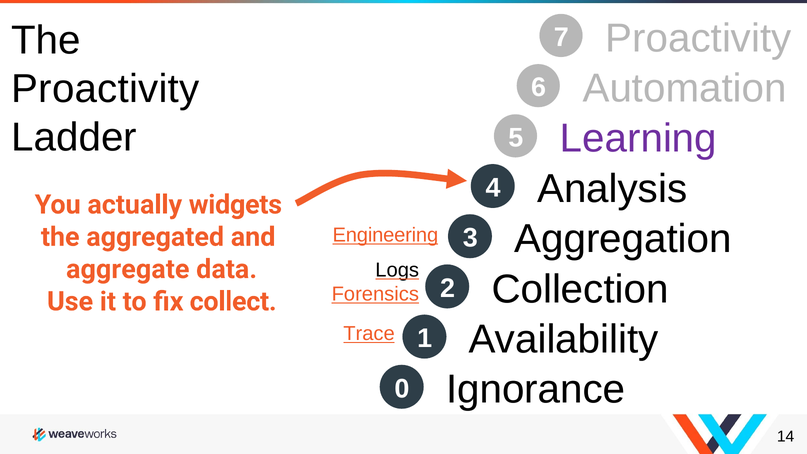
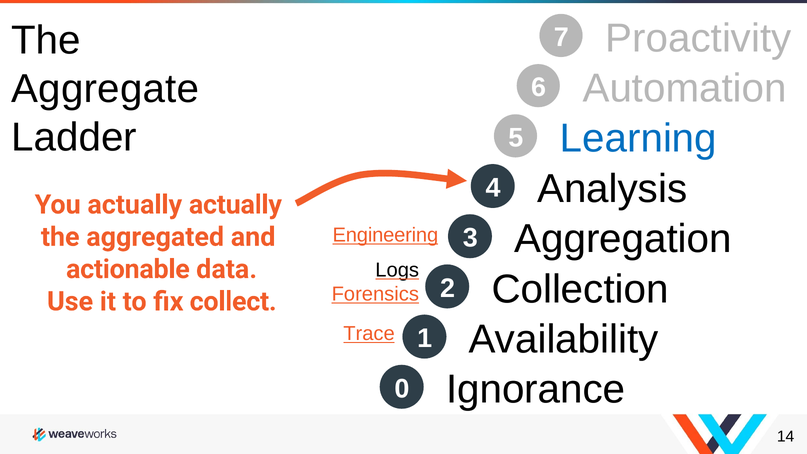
Proactivity: Proactivity -> Aggregate (105, 89)
Learning colour: purple -> blue (638, 139)
actually widgets: widgets -> actually (235, 205)
aggregate: aggregate -> actionable (128, 269)
